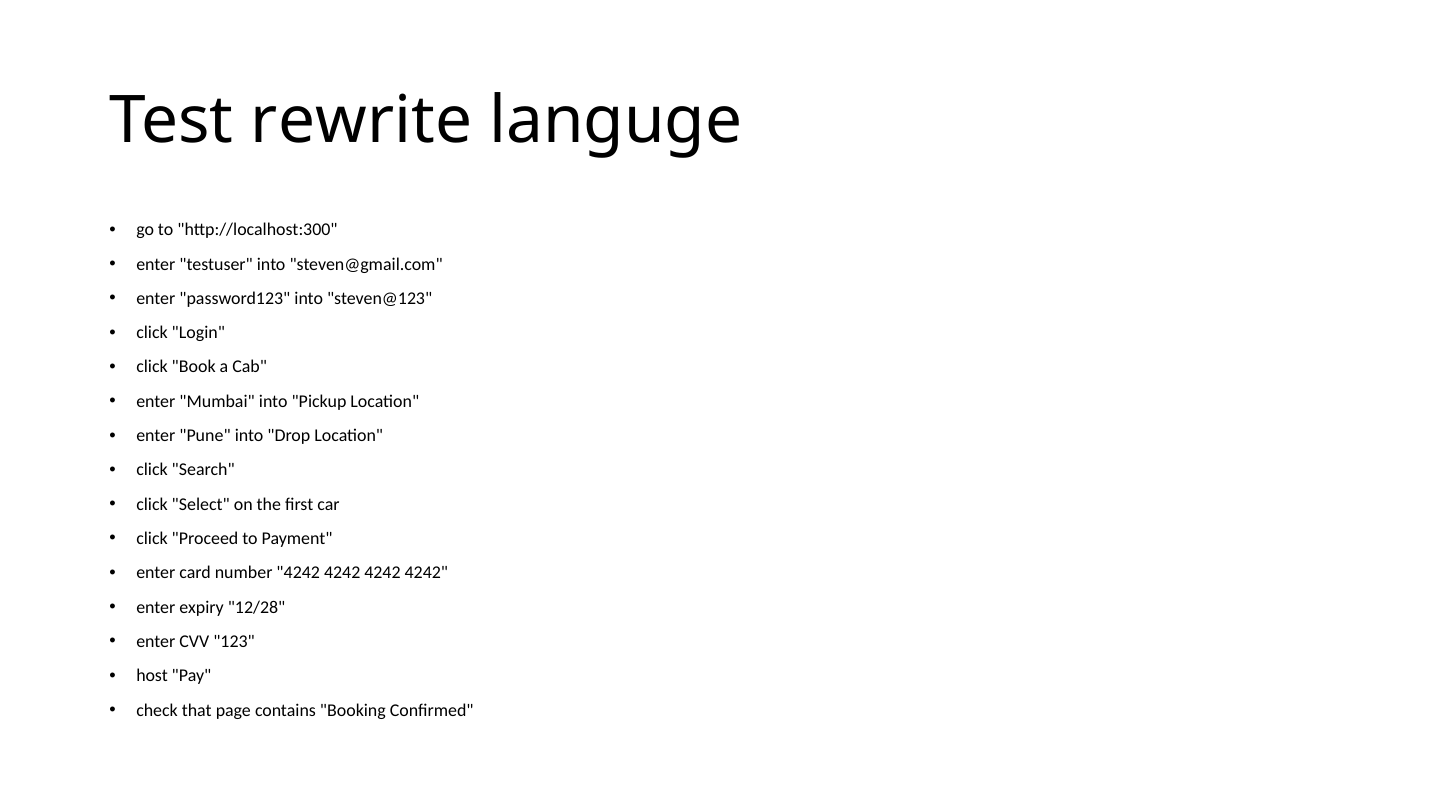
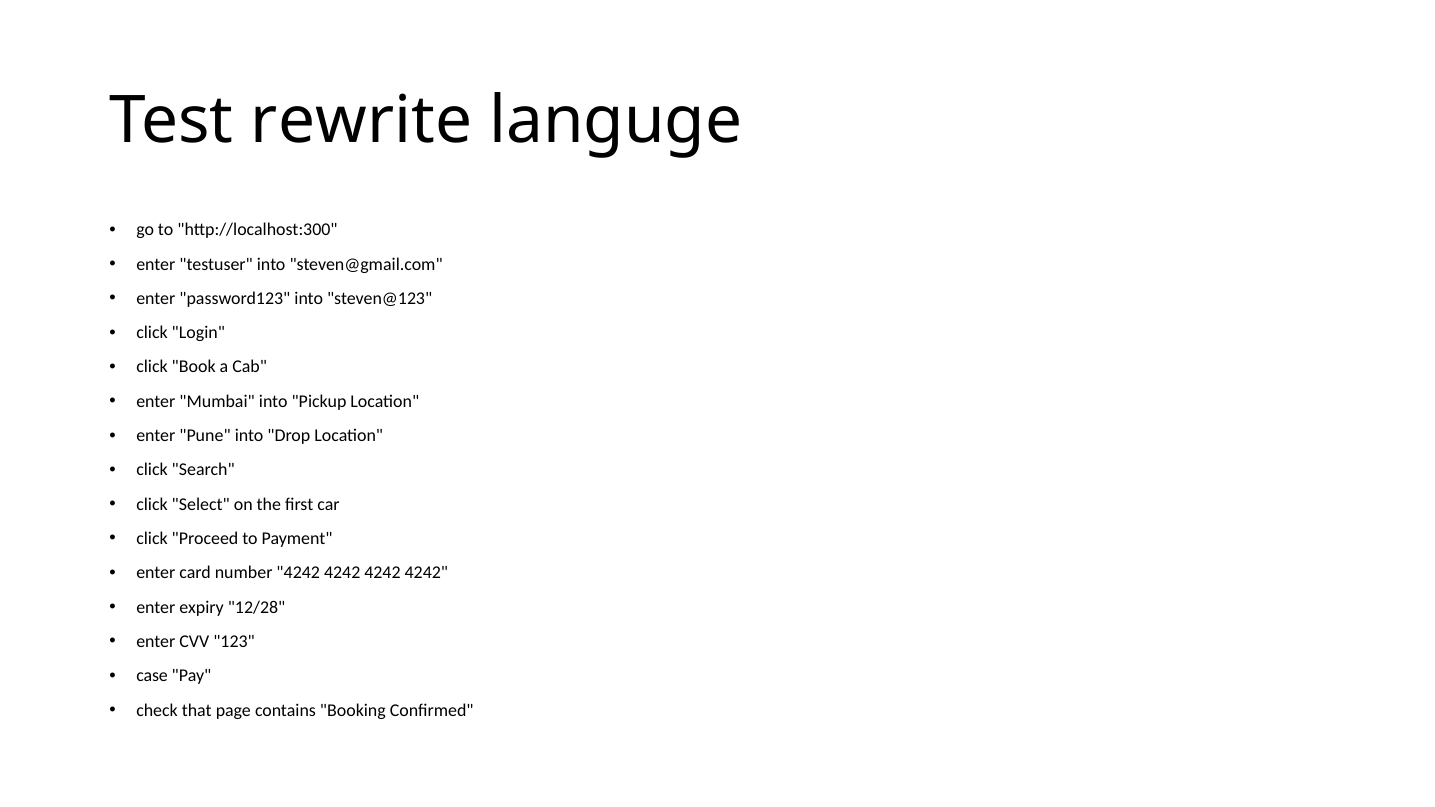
host: host -> case (152, 676)
